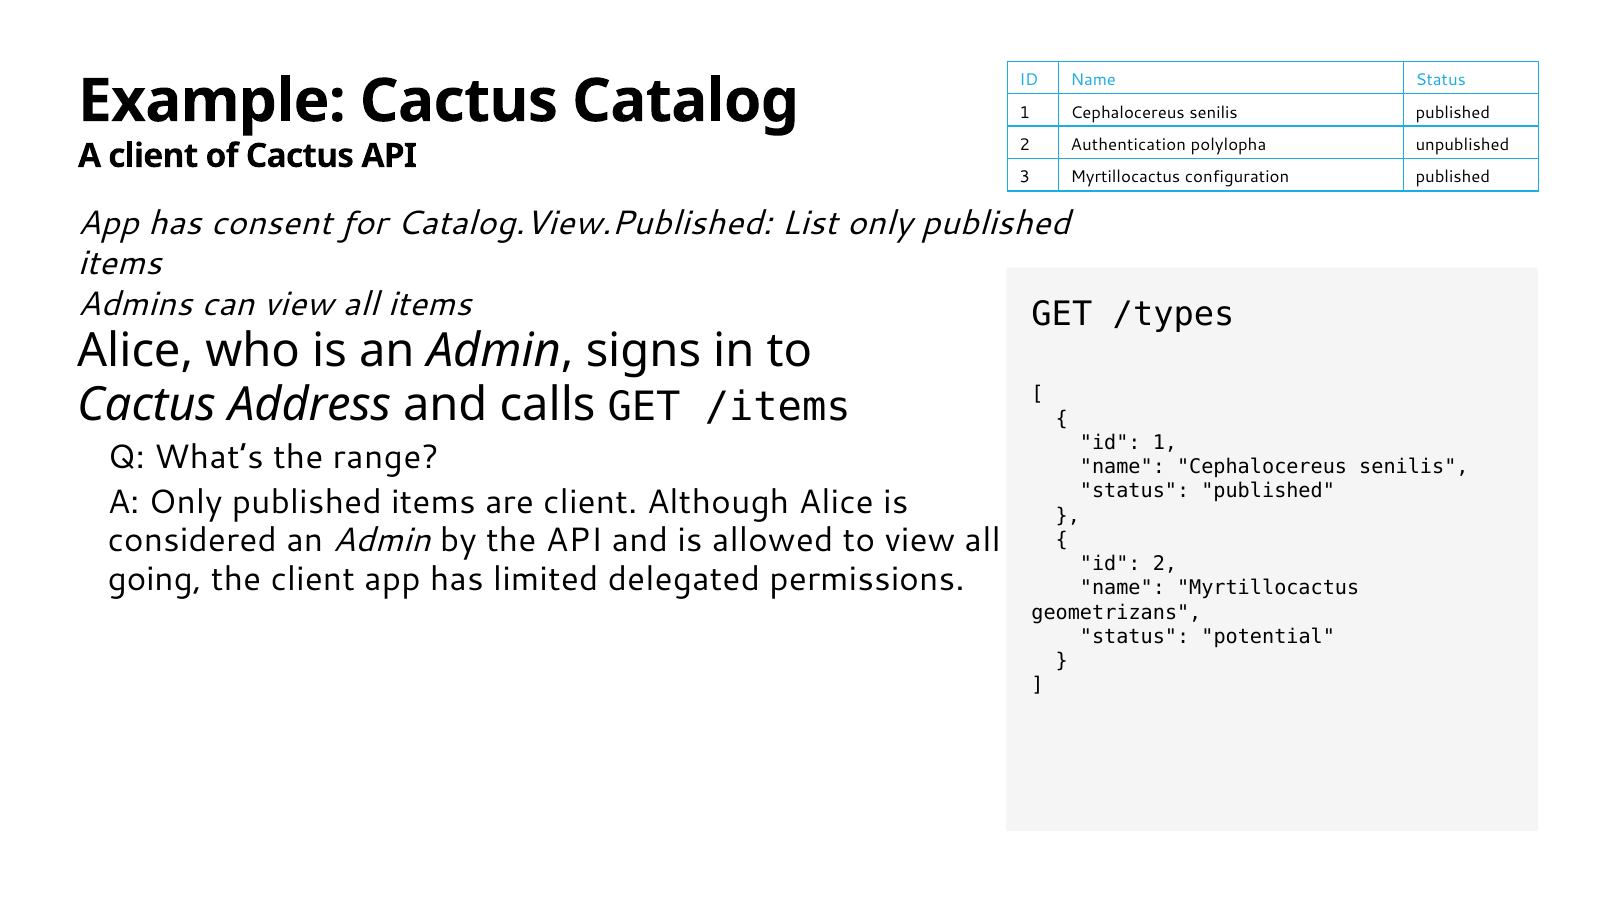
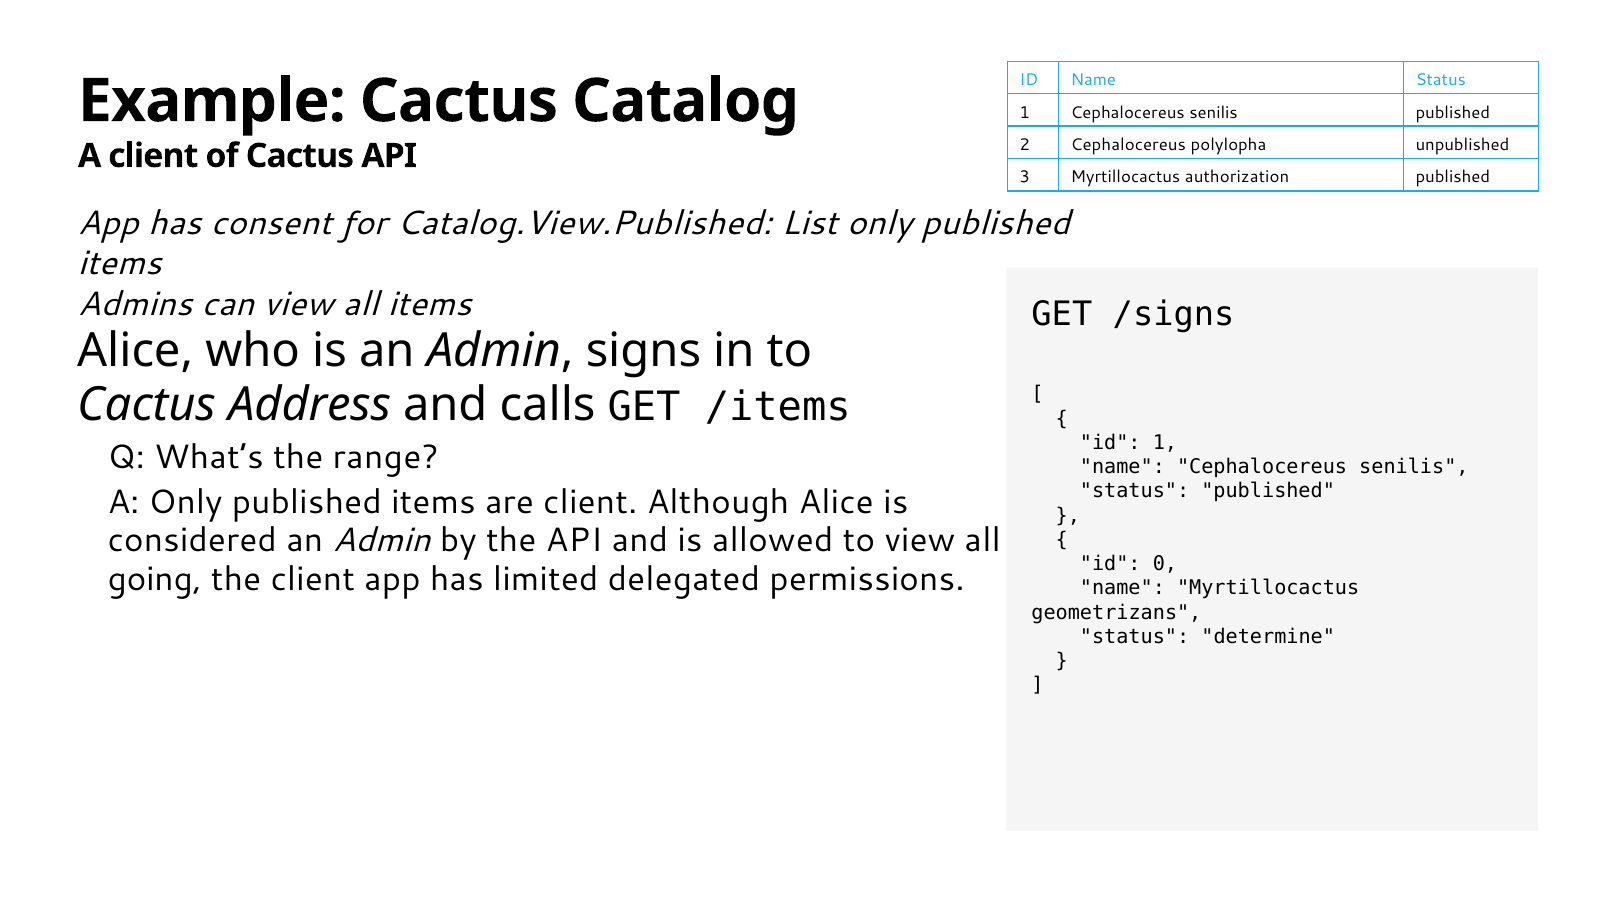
2 Authentication: Authentication -> Cephalocereus (1128, 145)
configuration: configuration -> authorization (1237, 177)
/types: /types -> /signs (1174, 314)
id 2: 2 -> 0 (1165, 564)
potential: potential -> determine (1268, 637)
